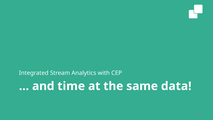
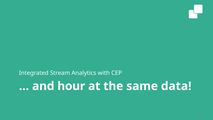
time: time -> hour (71, 86)
